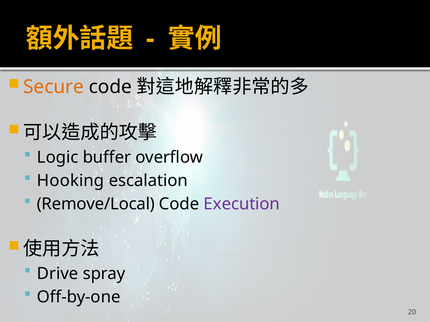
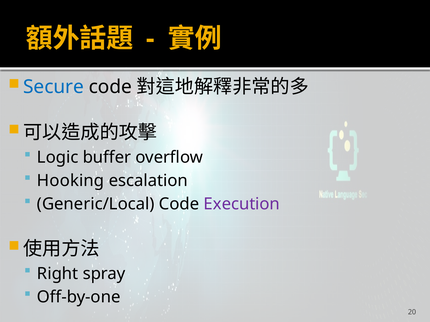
Secure colour: orange -> blue (54, 87)
Remove/Local: Remove/Local -> Generic/Local (96, 204)
Drive: Drive -> Right (58, 274)
